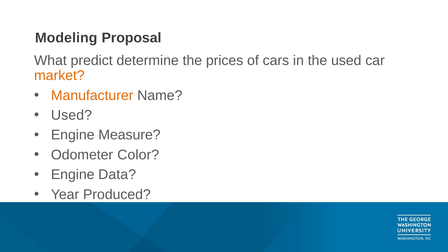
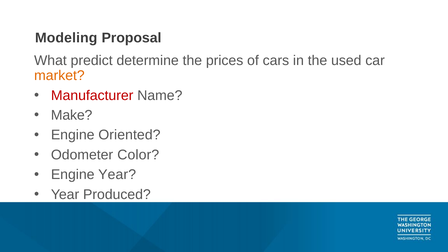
Manufacturer colour: orange -> red (92, 95)
Used: Used -> Make (72, 115)
Measure: Measure -> Oriented (129, 135)
Engine Data: Data -> Year (117, 175)
